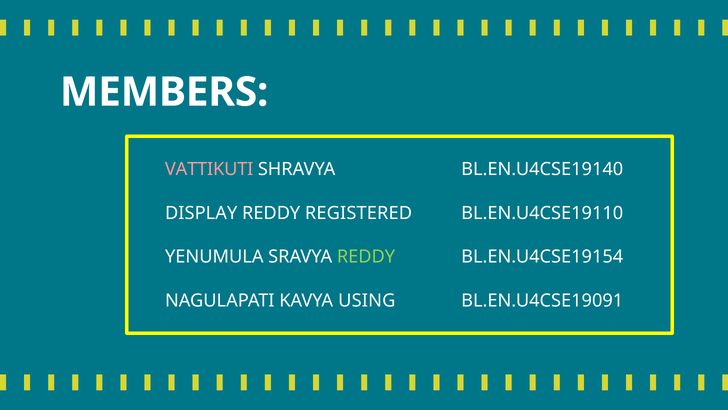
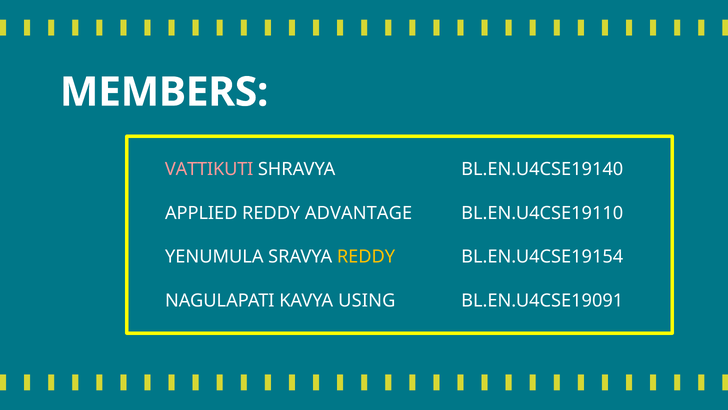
DISPLAY: DISPLAY -> APPLIED (201, 213)
REGISTERED: REGISTERED -> ADVANTAGE (359, 213)
REDDY colour: light green -> yellow (366, 257)
